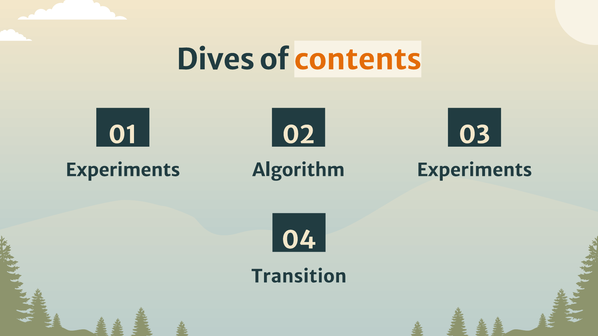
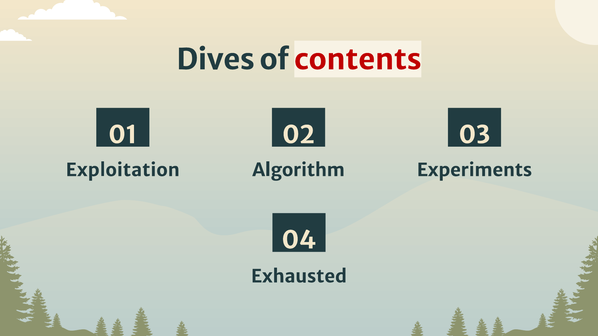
contents colour: orange -> red (358, 60)
Experiments: Experiments -> Exploitation (123, 170)
Transition: Transition -> Exhausted (299, 277)
